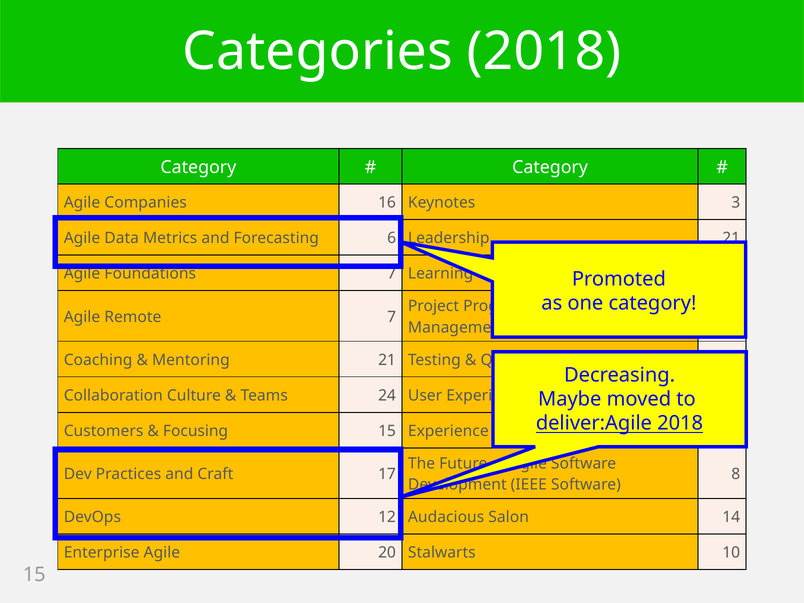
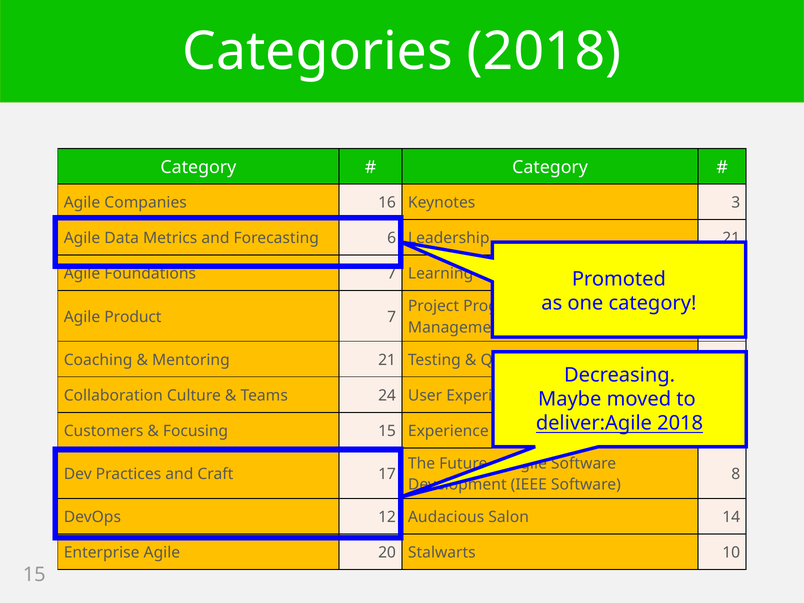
Remote: Remote -> Product (133, 317)
